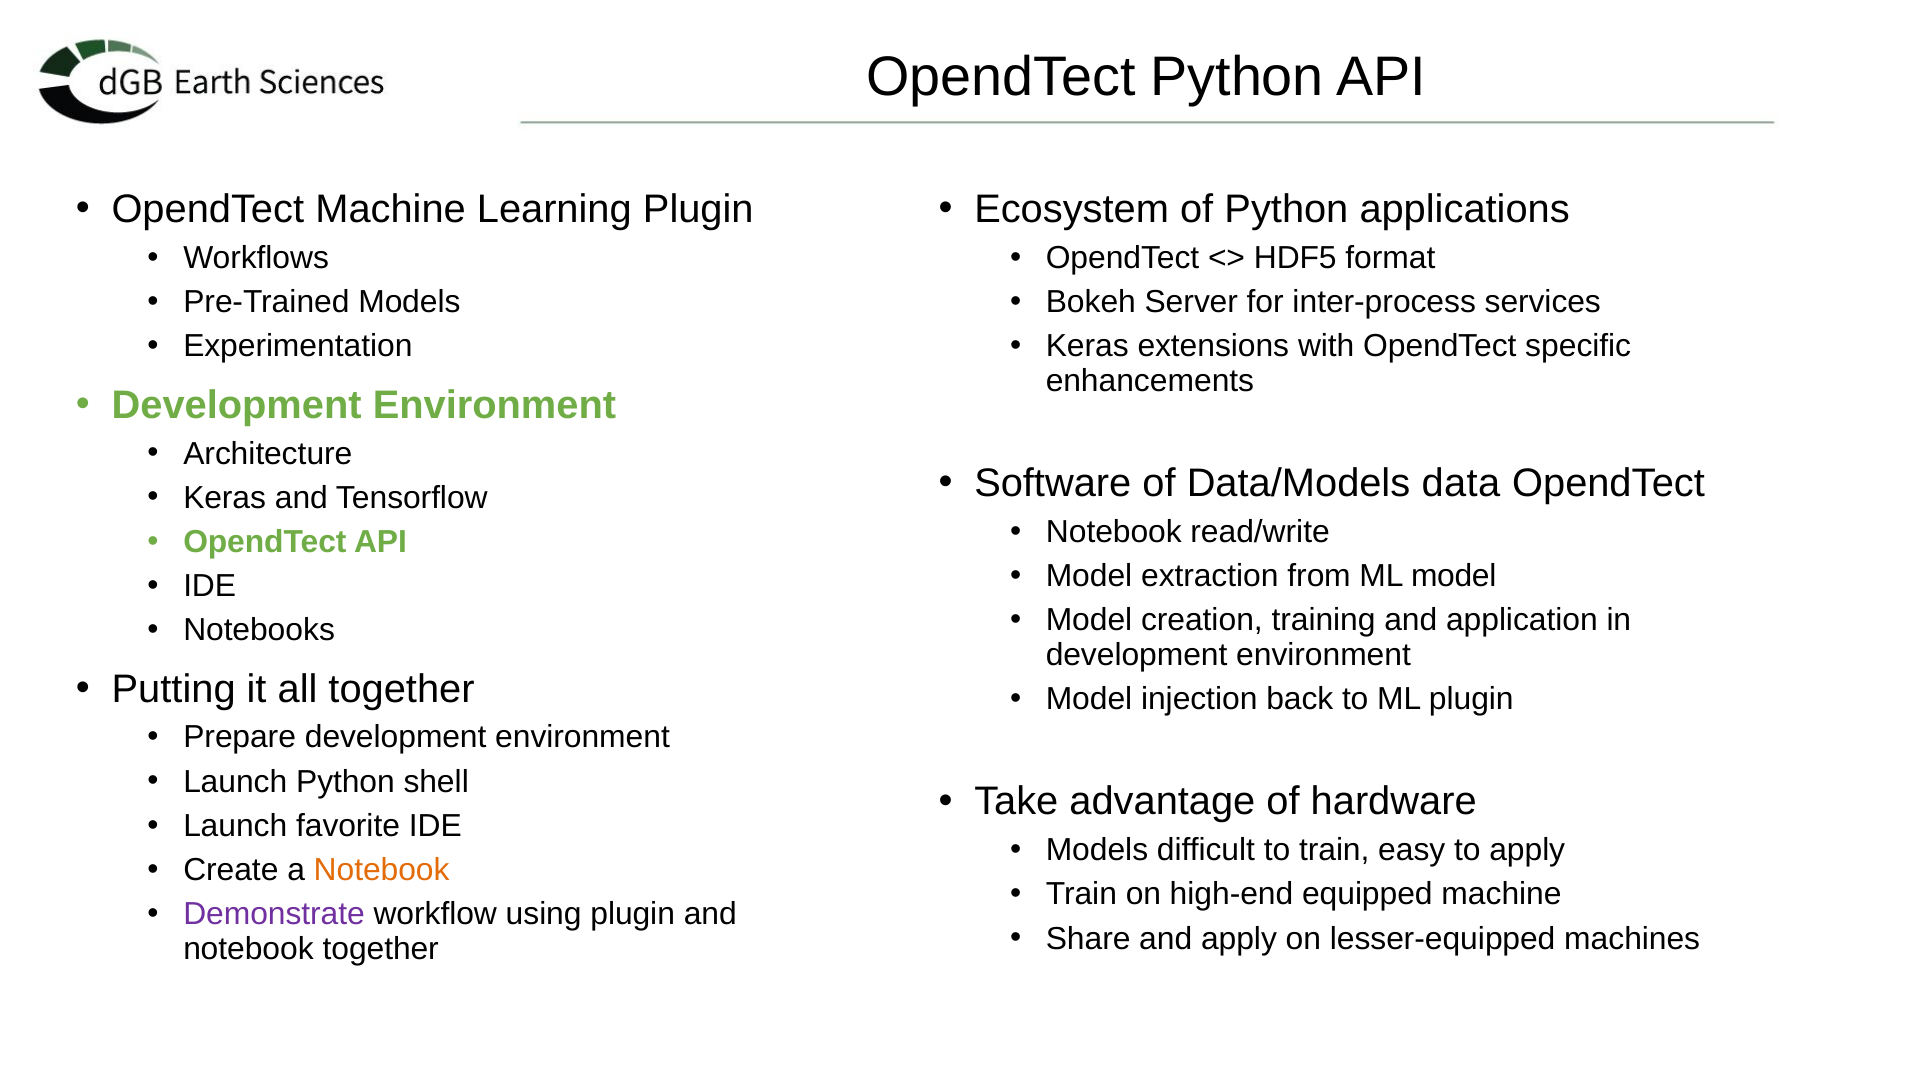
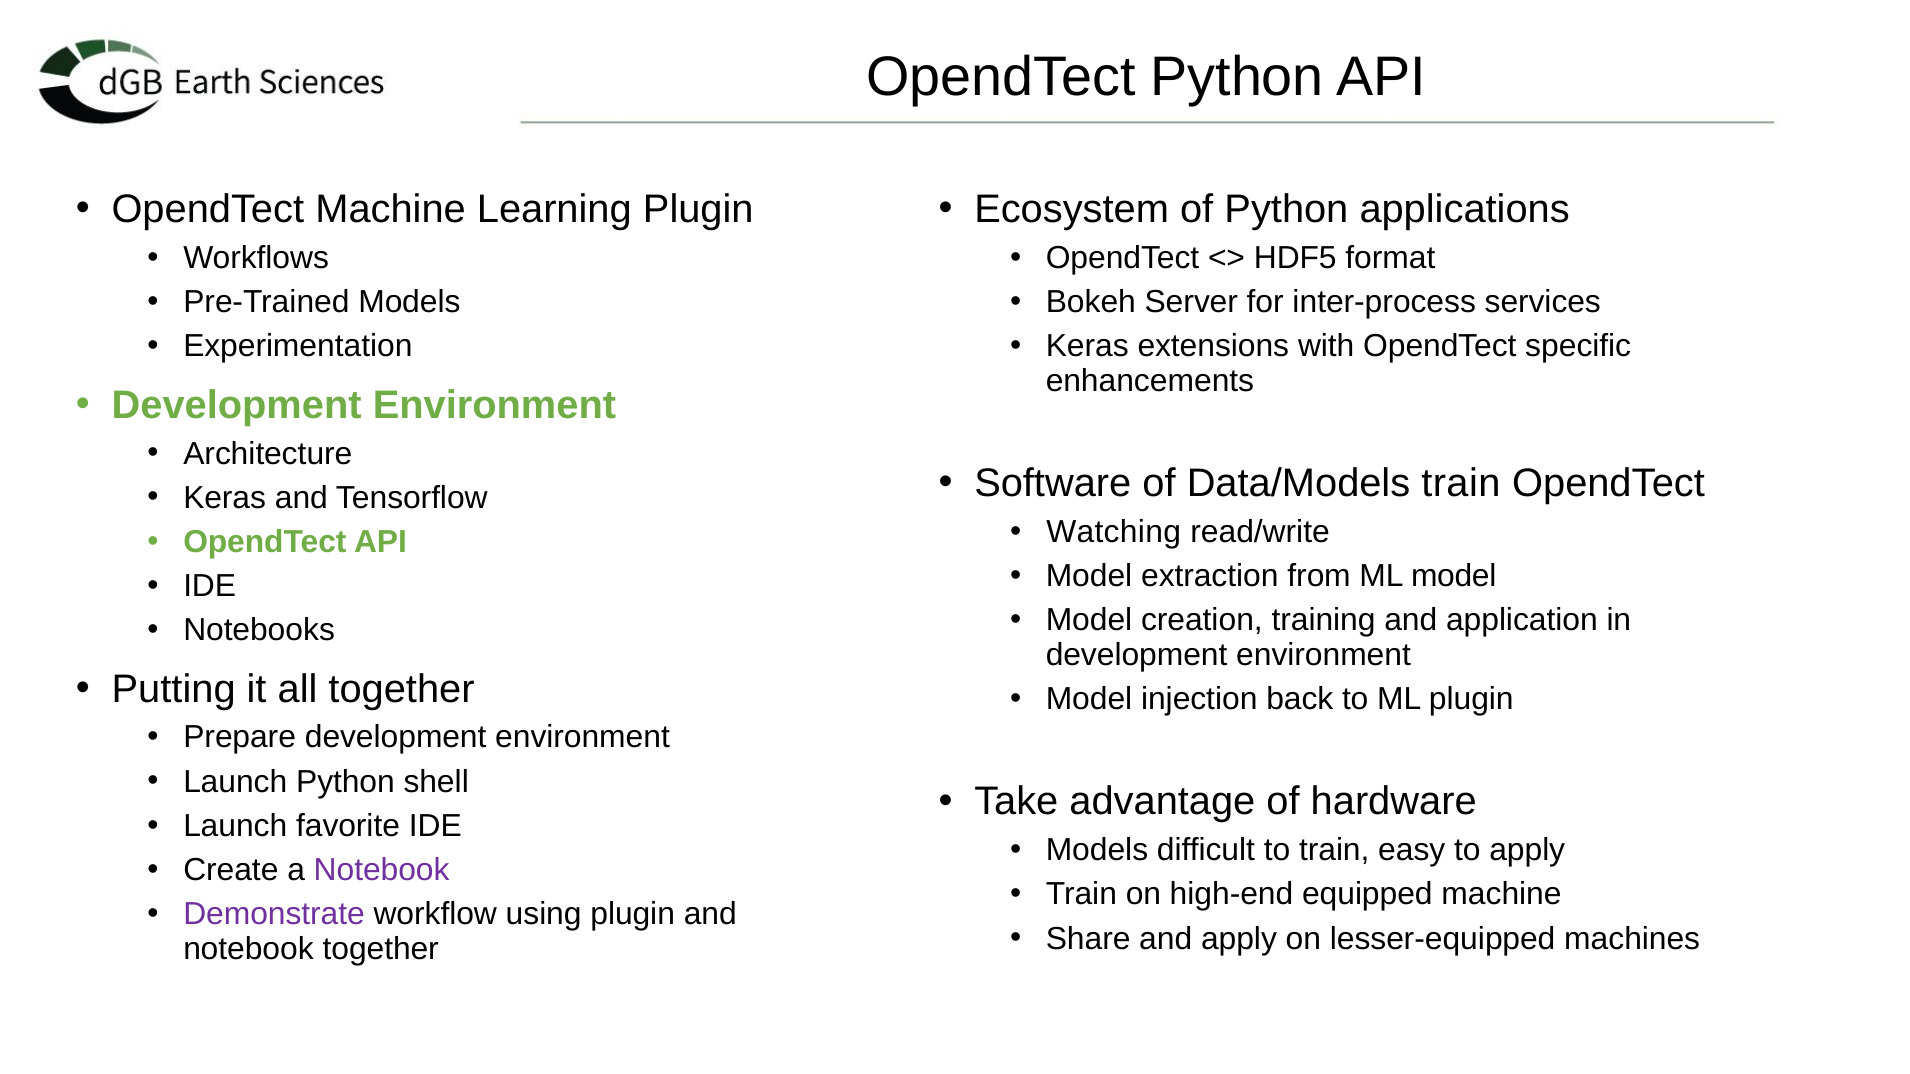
Data/Models data: data -> train (1461, 484)
Notebook: Notebook -> Watching (1114, 532)
Notebook colour: orange -> purple (382, 870)
